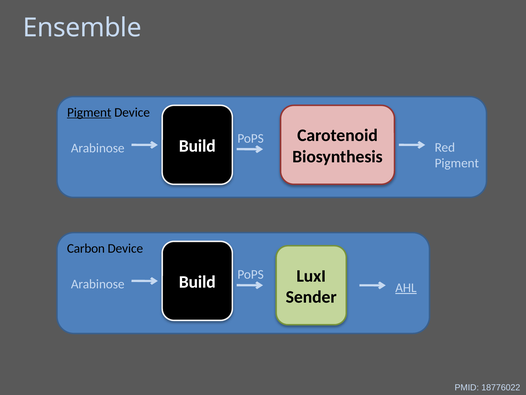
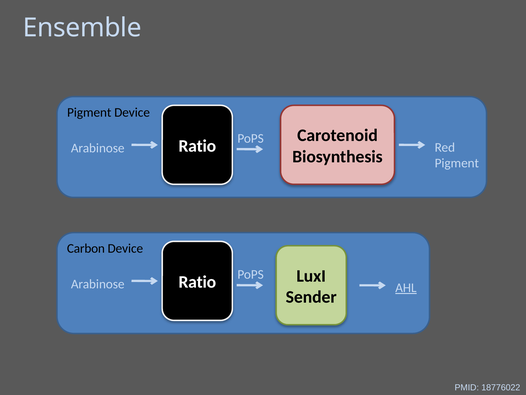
Pigment underline: present -> none (89, 112)
Build: Build -> Ratio (197, 146)
Build: Build -> Ratio (197, 282)
